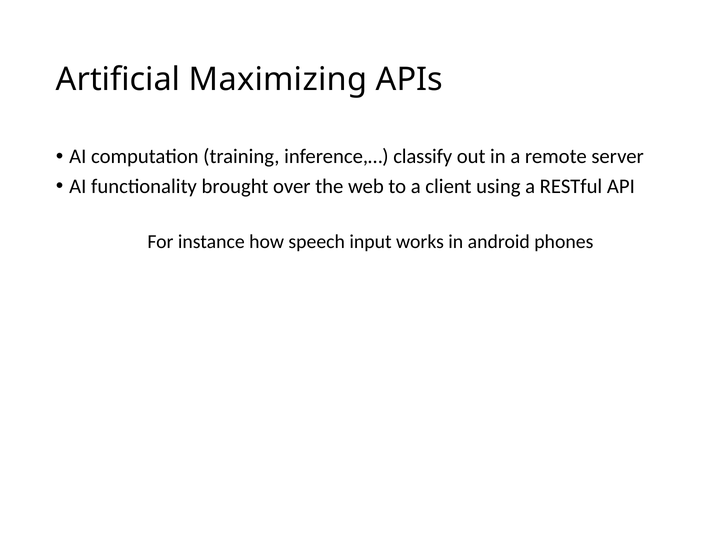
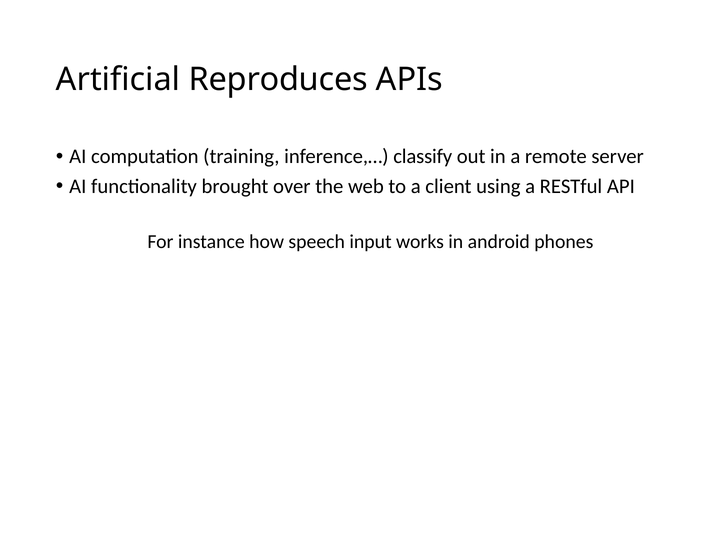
Maximizing: Maximizing -> Reproduces (278, 80)
